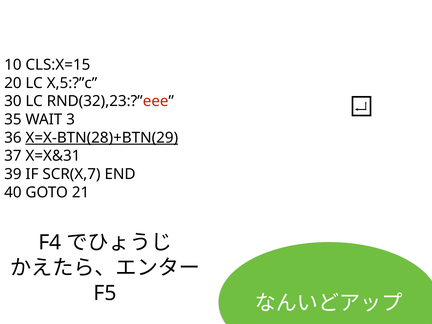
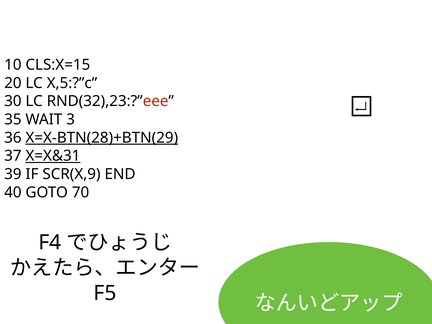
X=X&31 underline: none -> present (53, 156)
SCR(X,7: SCR(X,7 -> SCR(X,9 (71, 174)
21: 21 -> 70 (81, 192)
